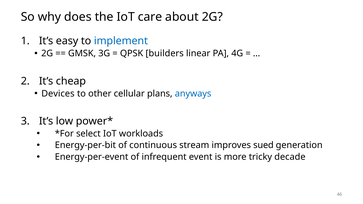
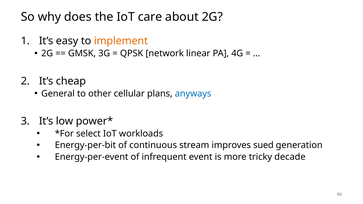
implement colour: blue -> orange (121, 41)
builders: builders -> network (165, 54)
Devices: Devices -> General (58, 94)
